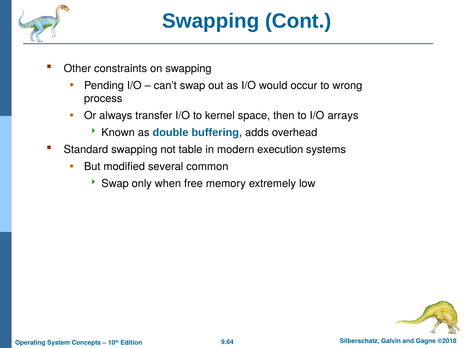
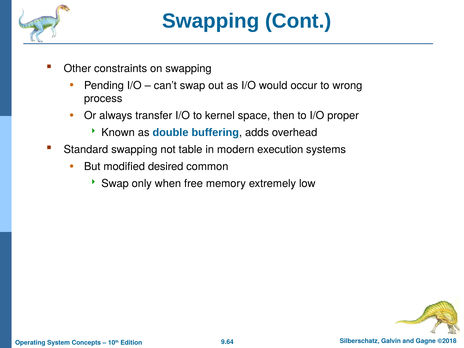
arrays: arrays -> proper (343, 116)
several: several -> desired (166, 167)
